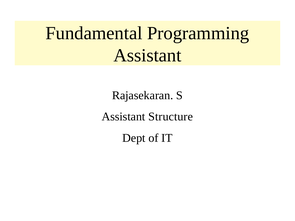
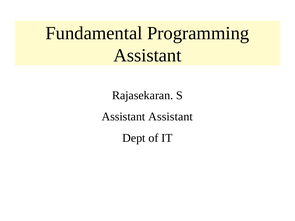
Assistant Structure: Structure -> Assistant (171, 117)
